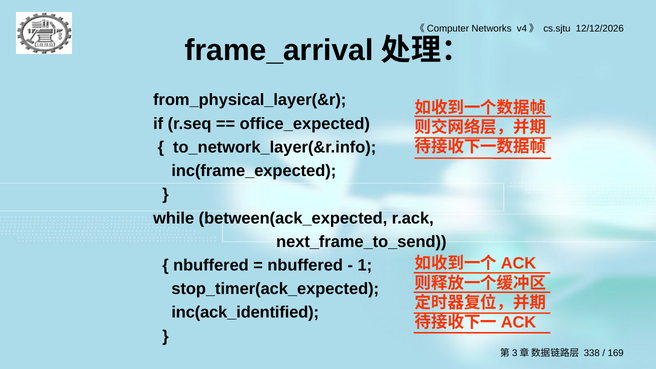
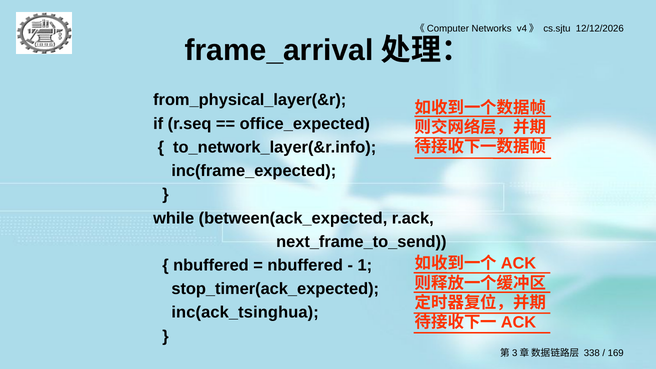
inc(ack_identified: inc(ack_identified -> inc(ack_tsinghua (245, 313)
